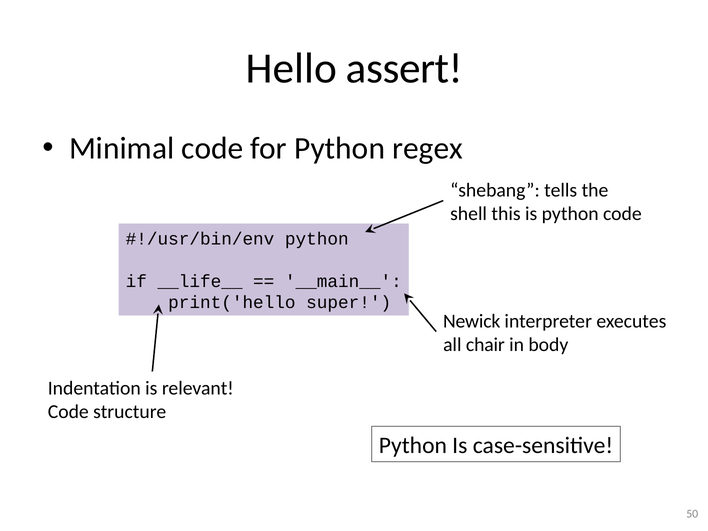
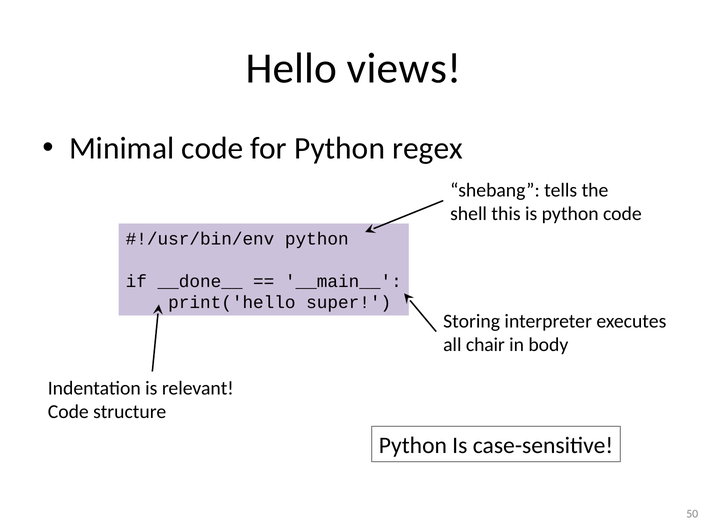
assert: assert -> views (404, 69)
__life__: __life__ -> __done__ (200, 281)
Newick: Newick -> Storing (472, 321)
